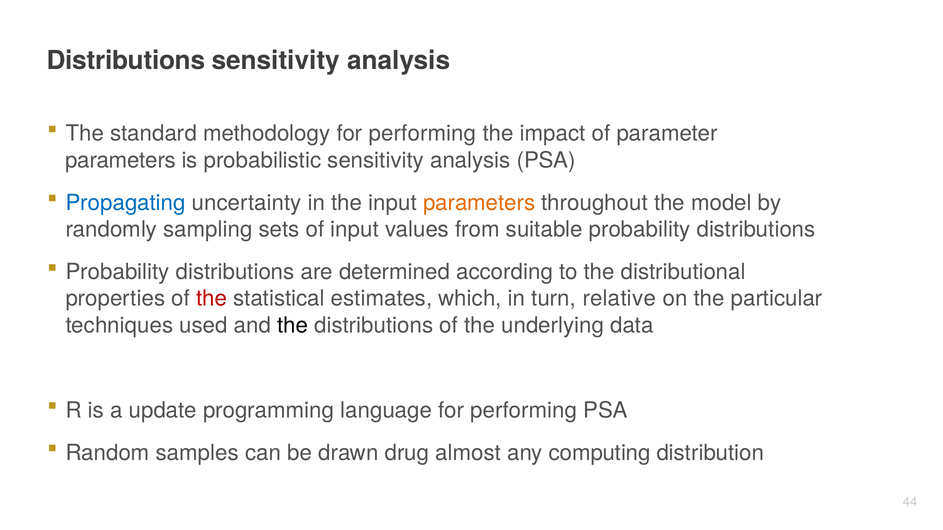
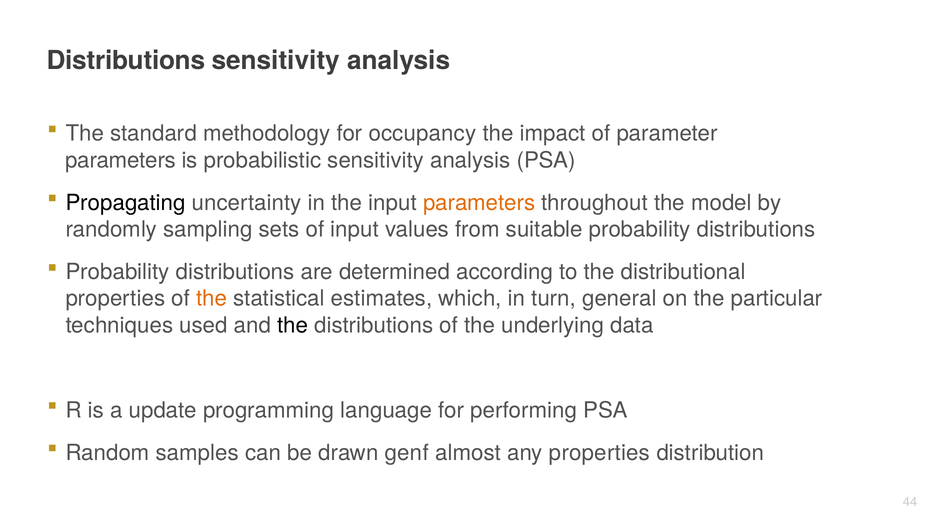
methodology for performing: performing -> occupancy (422, 134)
Propagating colour: blue -> black (126, 203)
the colour: red -> orange (212, 299)
relative: relative -> general (619, 299)
drug: drug -> genf (407, 453)
any computing: computing -> properties (599, 453)
